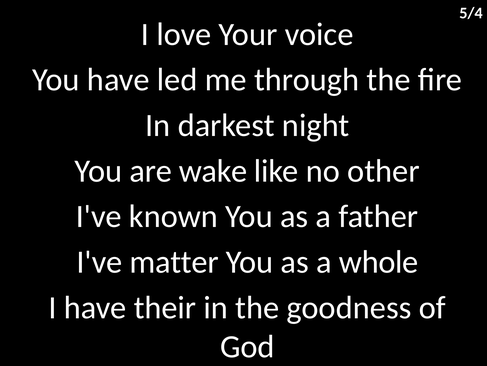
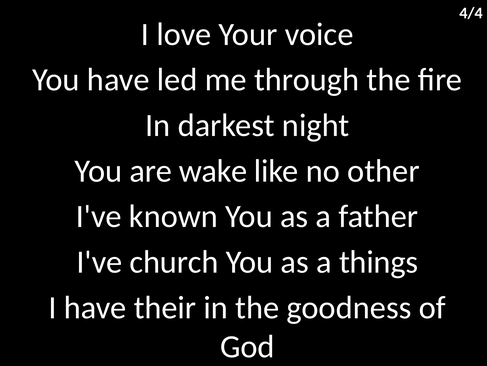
5/4: 5/4 -> 4/4 (471, 13)
matter: matter -> church (174, 262)
whole: whole -> things (379, 262)
